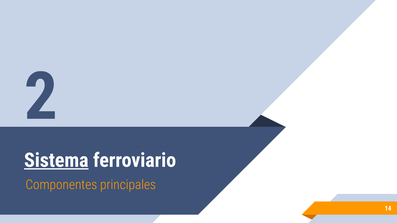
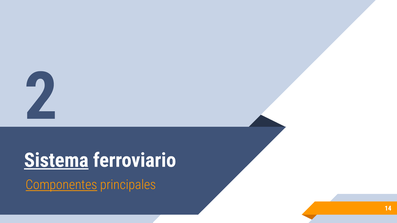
Componentes underline: none -> present (61, 185)
